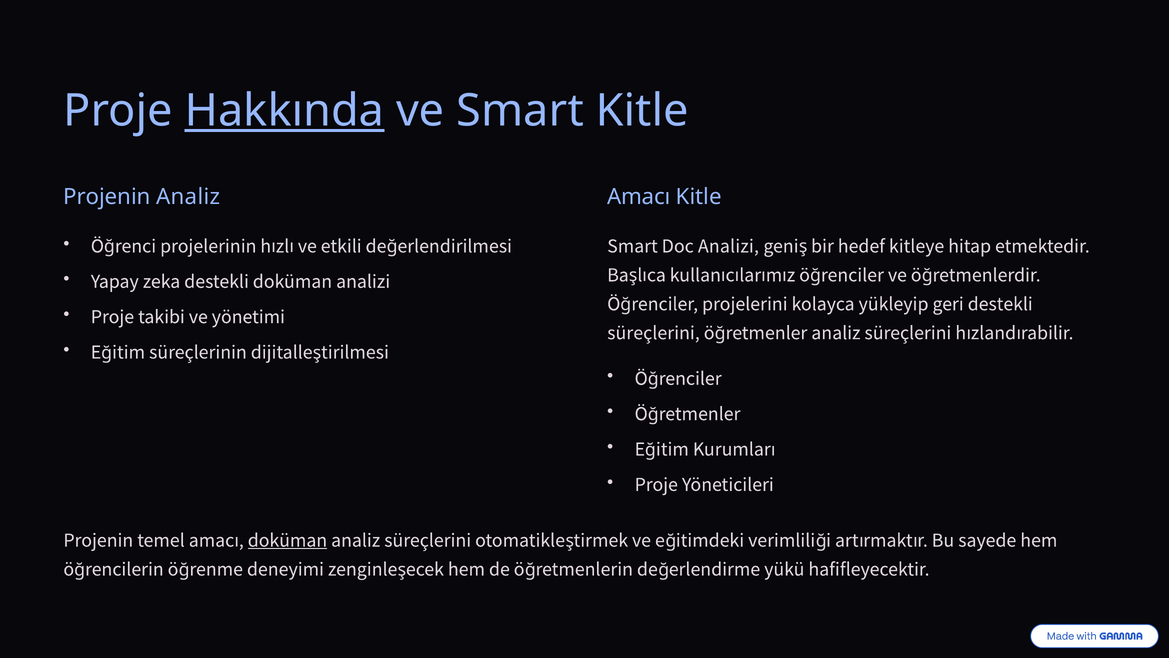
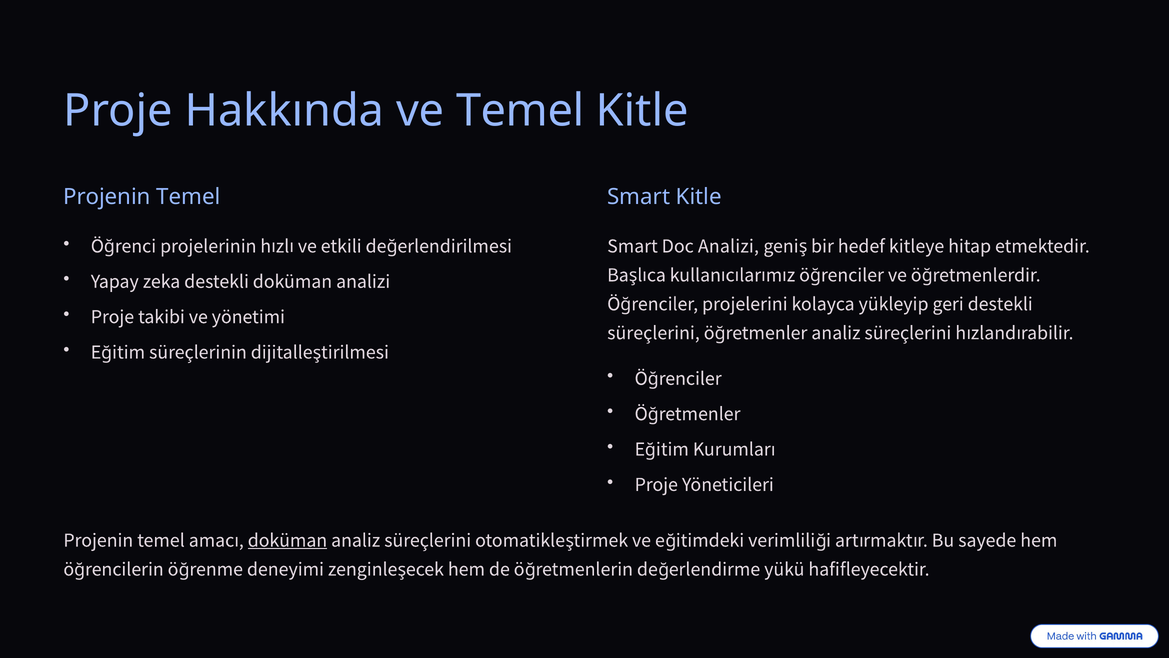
Hakkında underline: present -> none (284, 111)
ve Smart: Smart -> Temel (520, 111)
Analiz: Analiz -> Temel (188, 197)
Amacı: Amacı -> Smart (639, 197)
